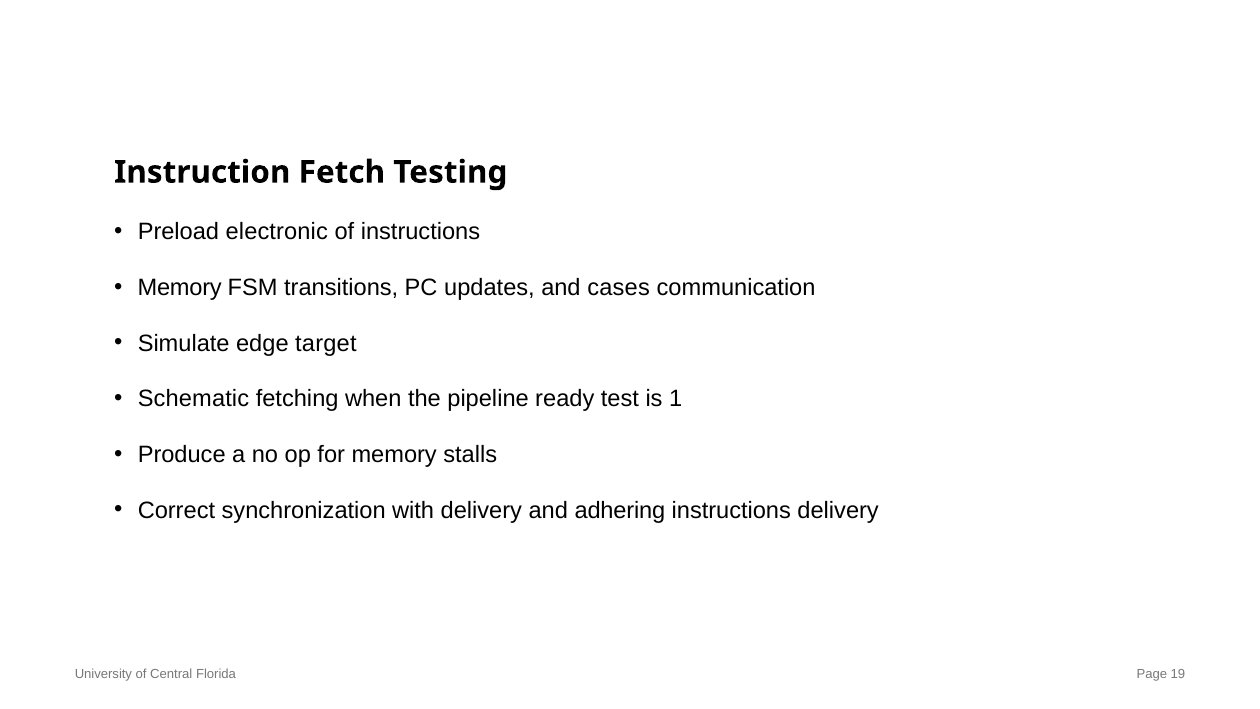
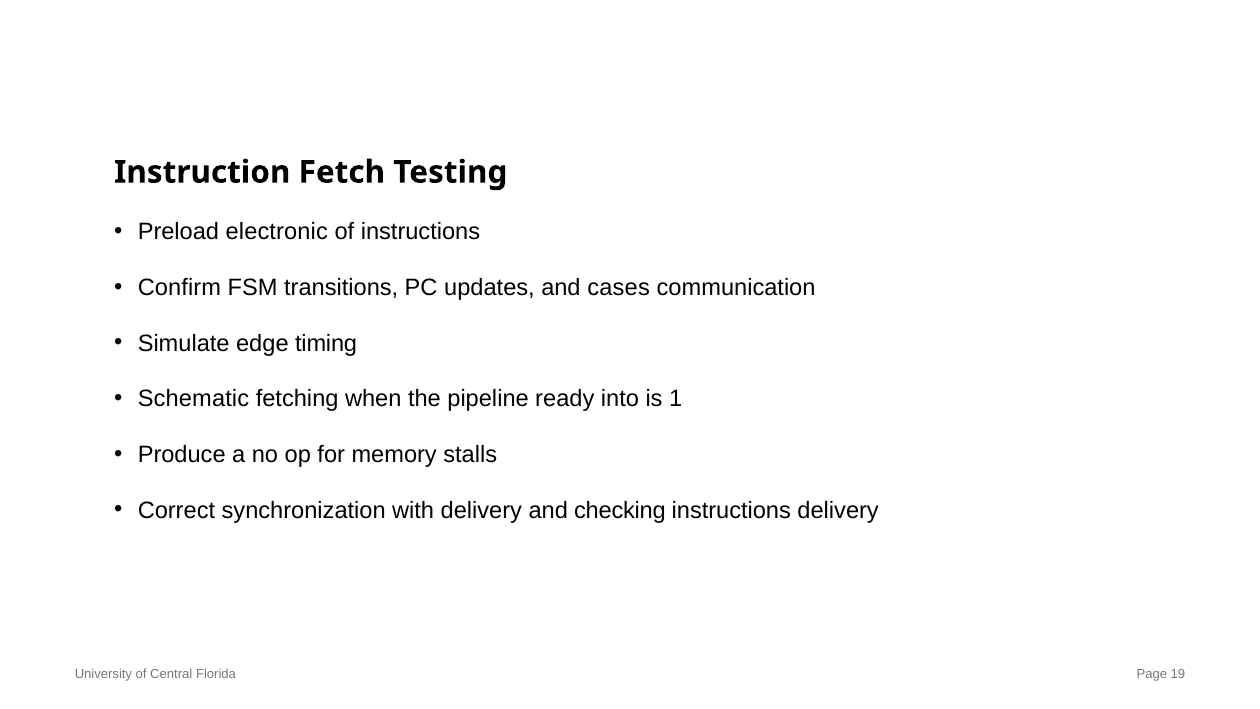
Memory: Memory -> Confirm (179, 288)
target: target -> timing (326, 343)
test: test -> into (620, 399)
adhering: adhering -> checking (620, 510)
